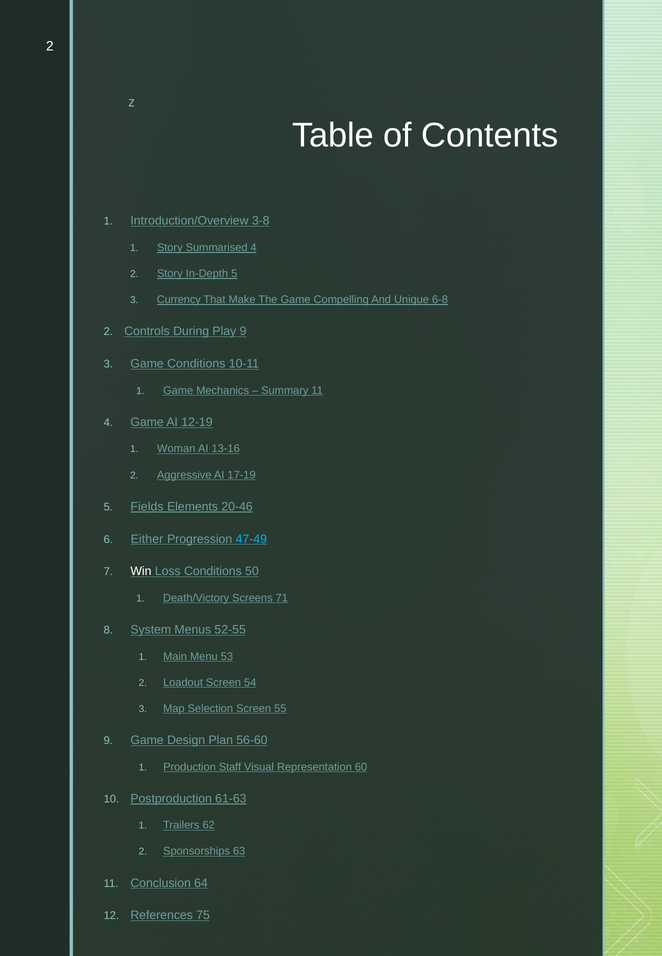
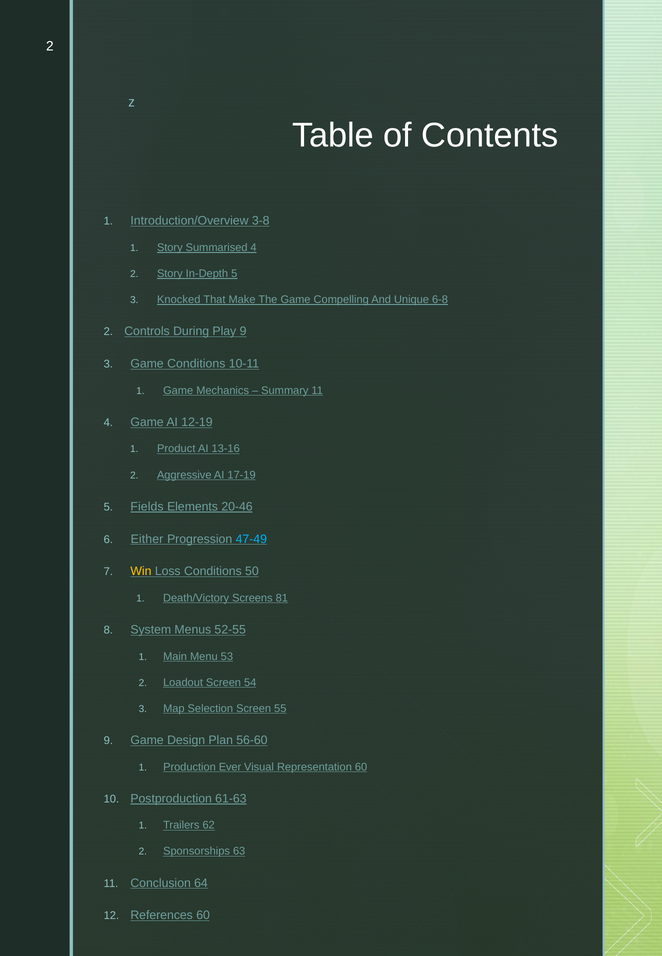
Currency: Currency -> Knocked (179, 300)
Woman: Woman -> Product (176, 449)
Win colour: white -> yellow (141, 571)
71: 71 -> 81 (282, 598)
Staff: Staff -> Ever (230, 767)
References 75: 75 -> 60 (203, 916)
